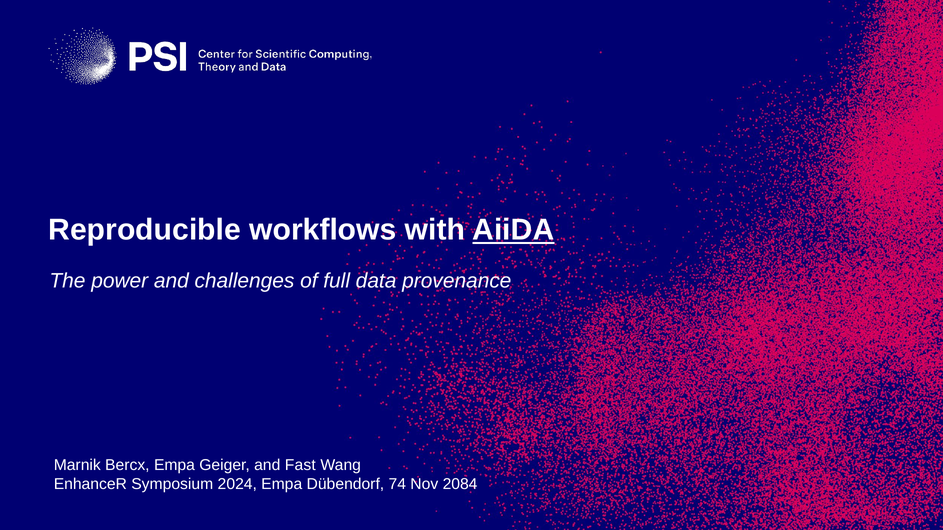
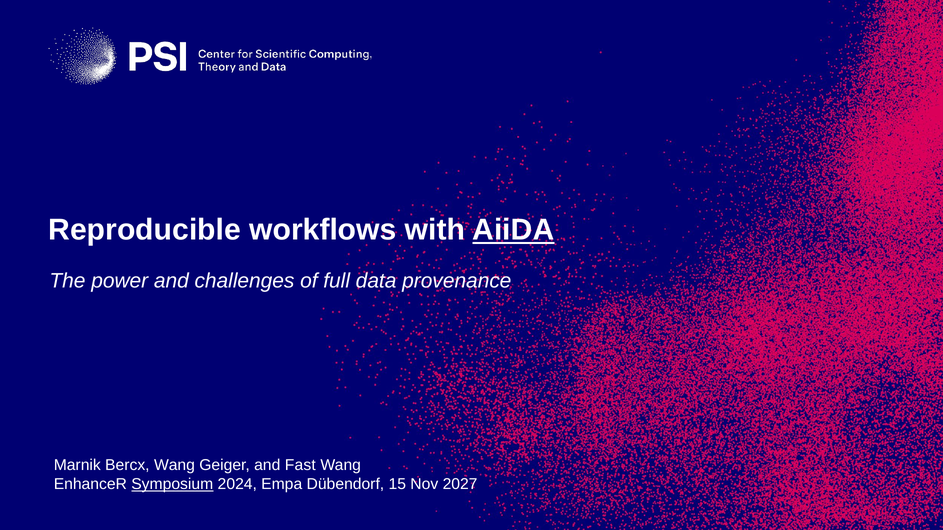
Bercx Empa: Empa -> Wang (174, 466)
Symposium underline: none -> present (172, 485)
74: 74 -> 15 (397, 485)
2084: 2084 -> 2027 (460, 485)
